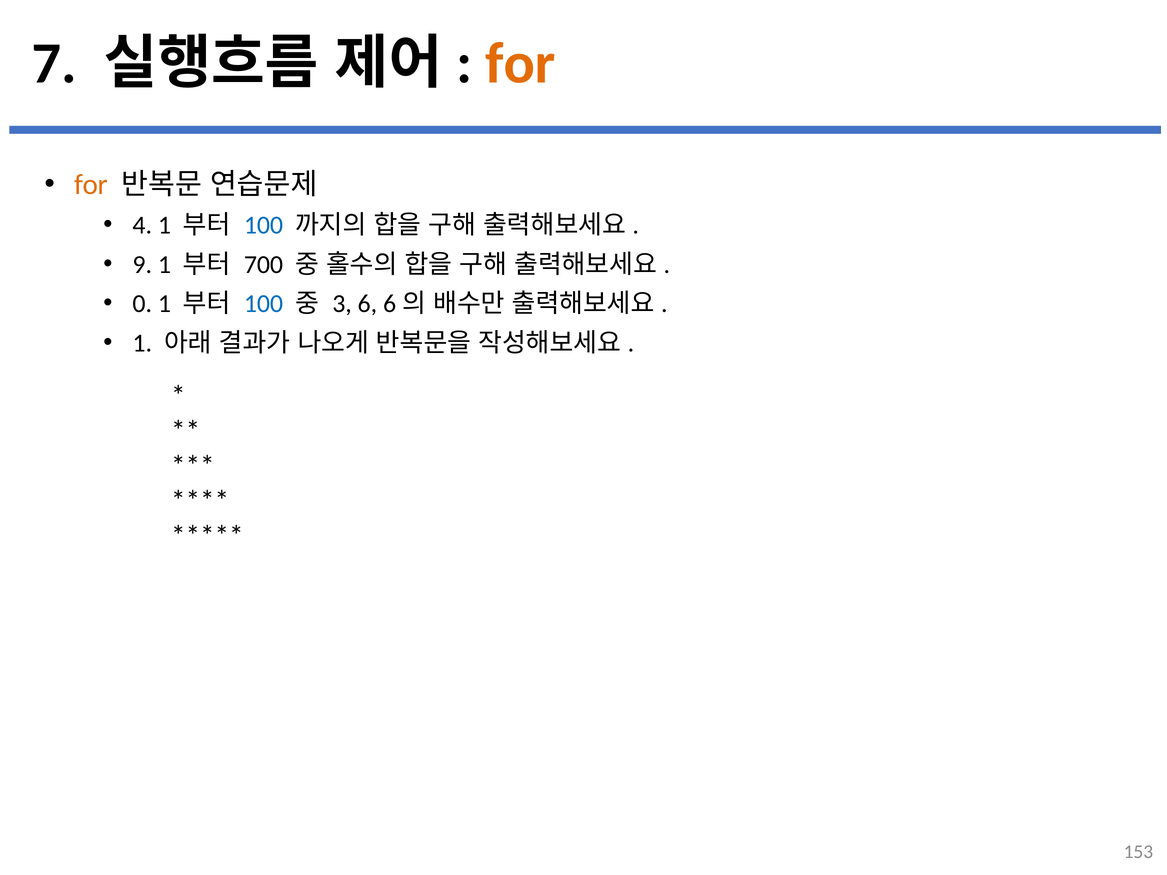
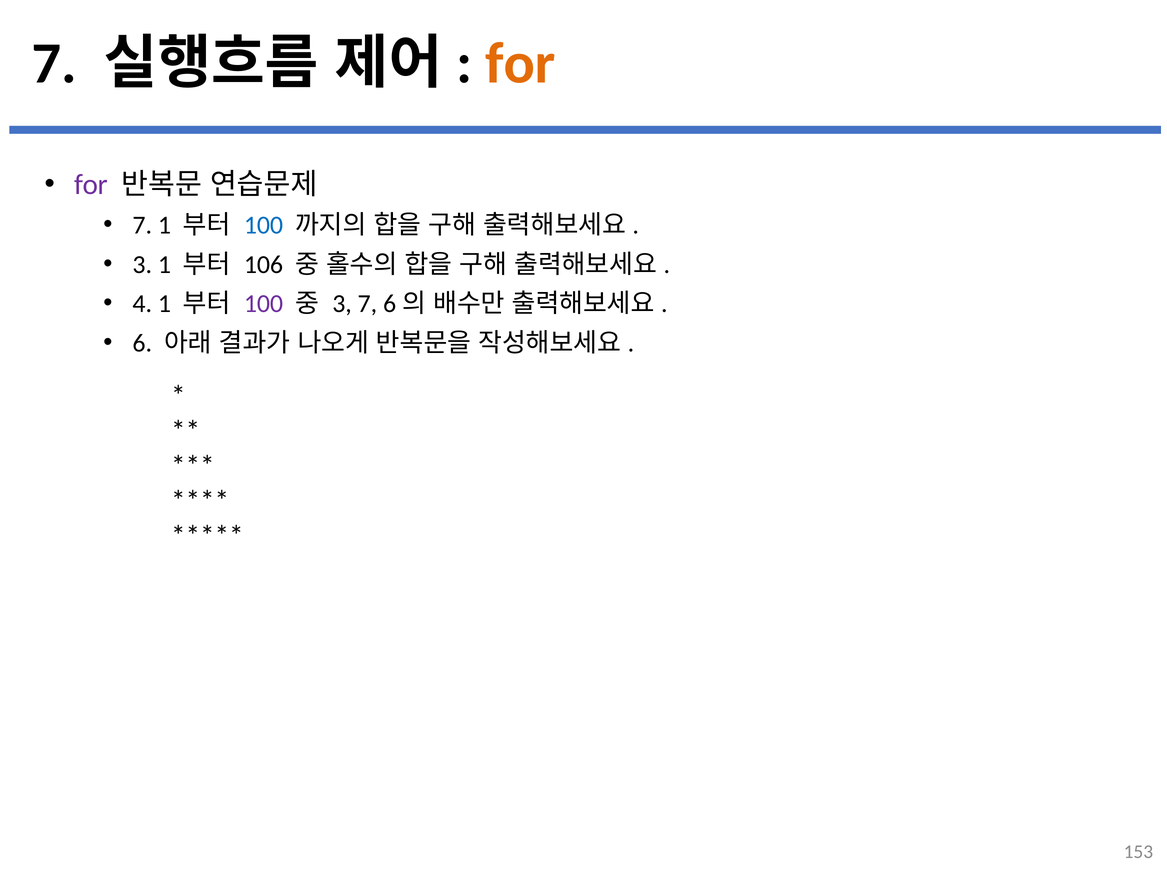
for colour: orange -> purple (91, 185)
4: 4 -> 7 (142, 225)
9: 9 -> 3 (142, 265)
700: 700 -> 106 (263, 265)
0: 0 -> 4 (142, 304)
100 colour: blue -> purple (263, 304)
3 6: 6 -> 7 (367, 304)
1: 1 -> 6 (142, 343)
